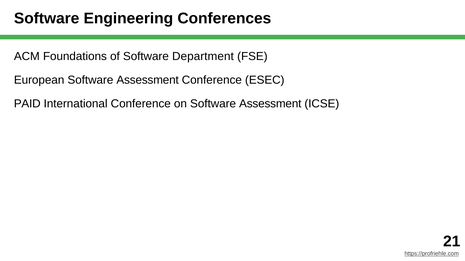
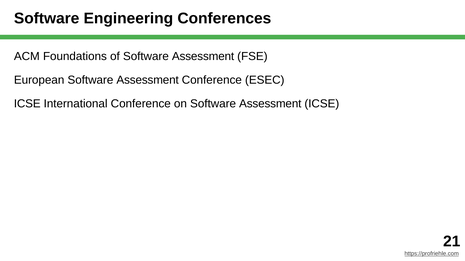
of Software Department: Department -> Assessment (203, 56)
PAID: PAID -> ICSE (27, 104)
